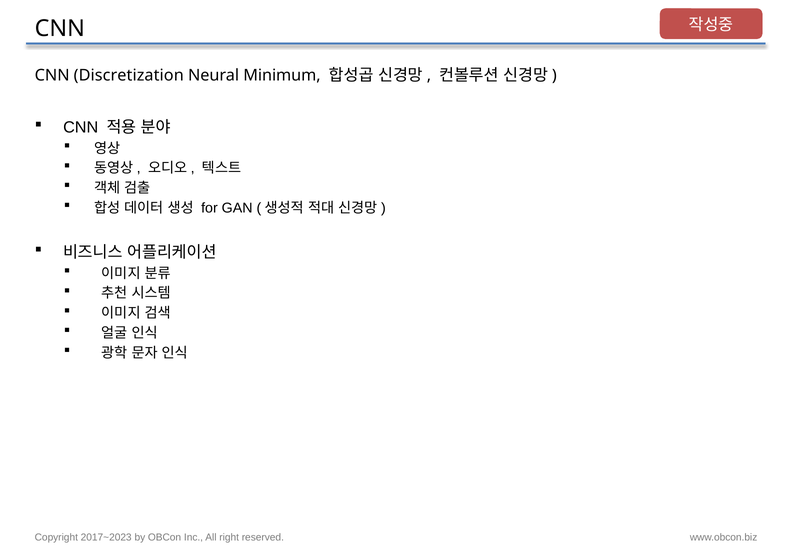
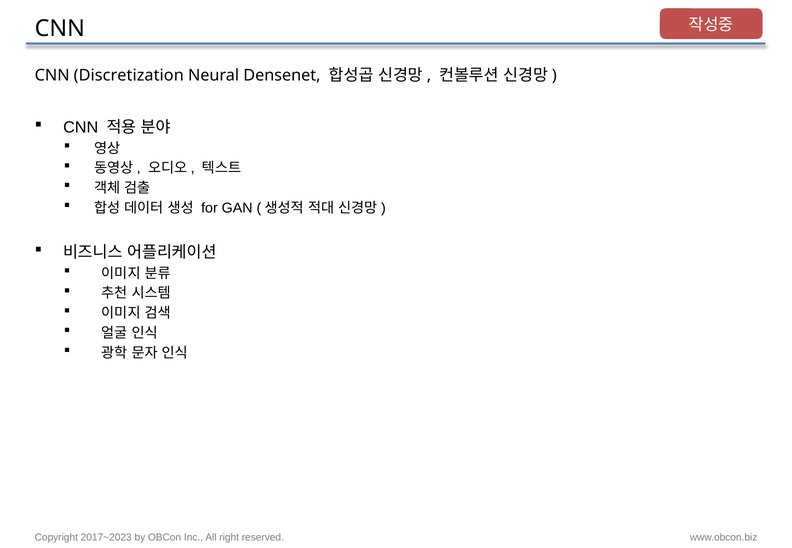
Minimum: Minimum -> Densenet (282, 76)
